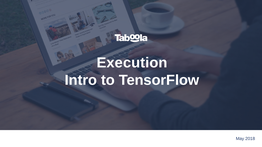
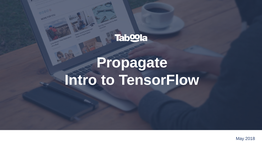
Execution: Execution -> Propagate (132, 63)
